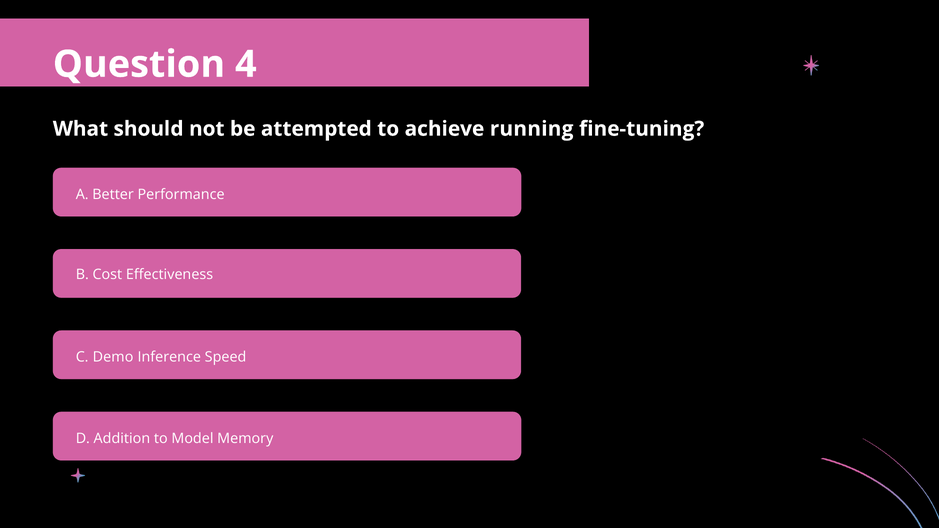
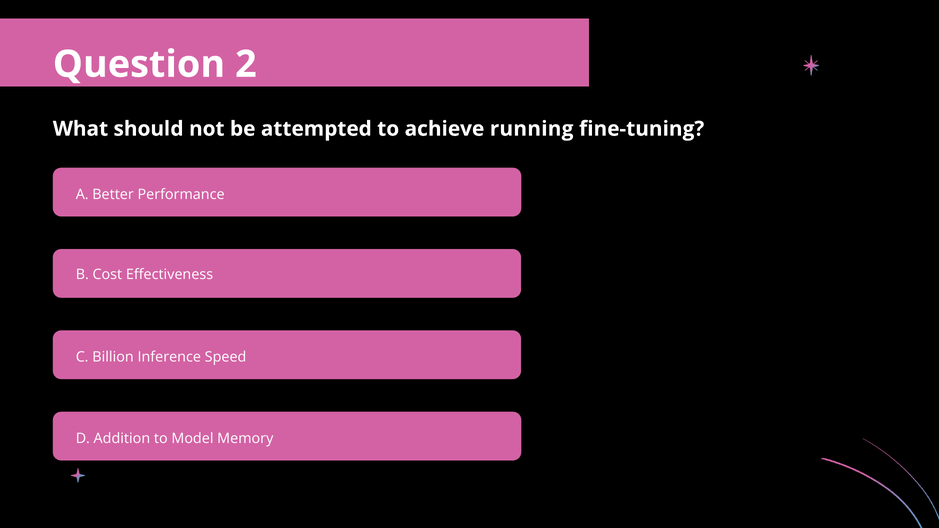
4: 4 -> 2 (246, 64)
Demo: Demo -> Billion (113, 357)
